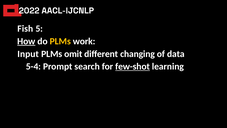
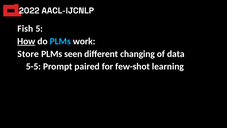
PLMs colour: yellow -> light blue (60, 41)
Input: Input -> Store (28, 54)
omit: omit -> seen (73, 54)
5-4: 5-4 -> 5-5 (33, 66)
search: search -> paired (87, 66)
few-shot underline: present -> none (133, 66)
